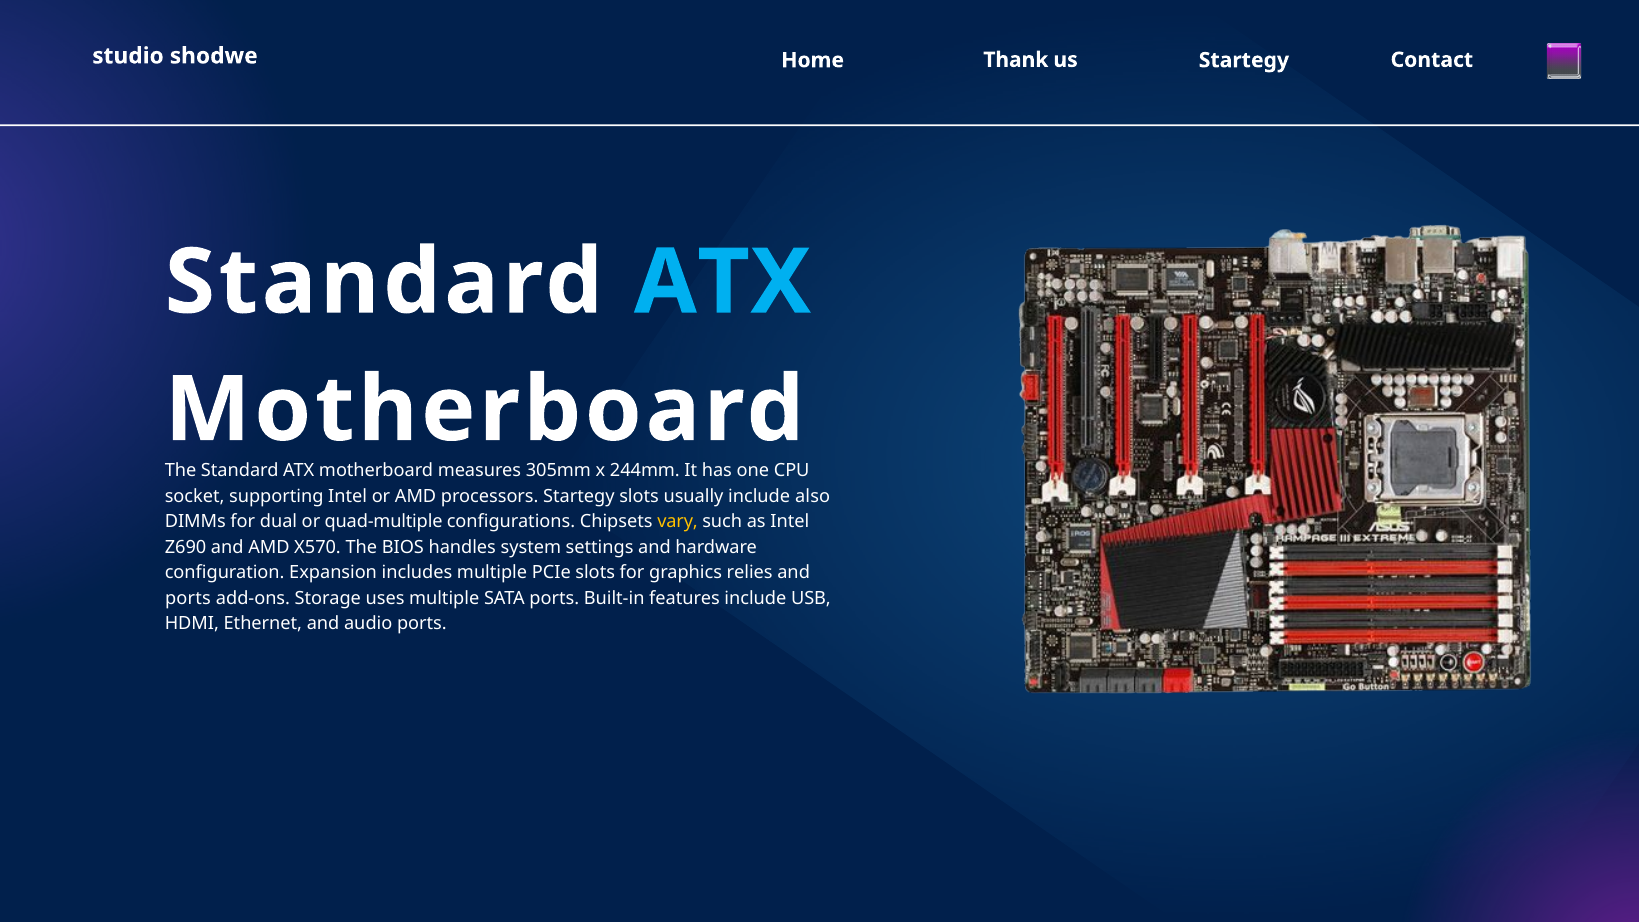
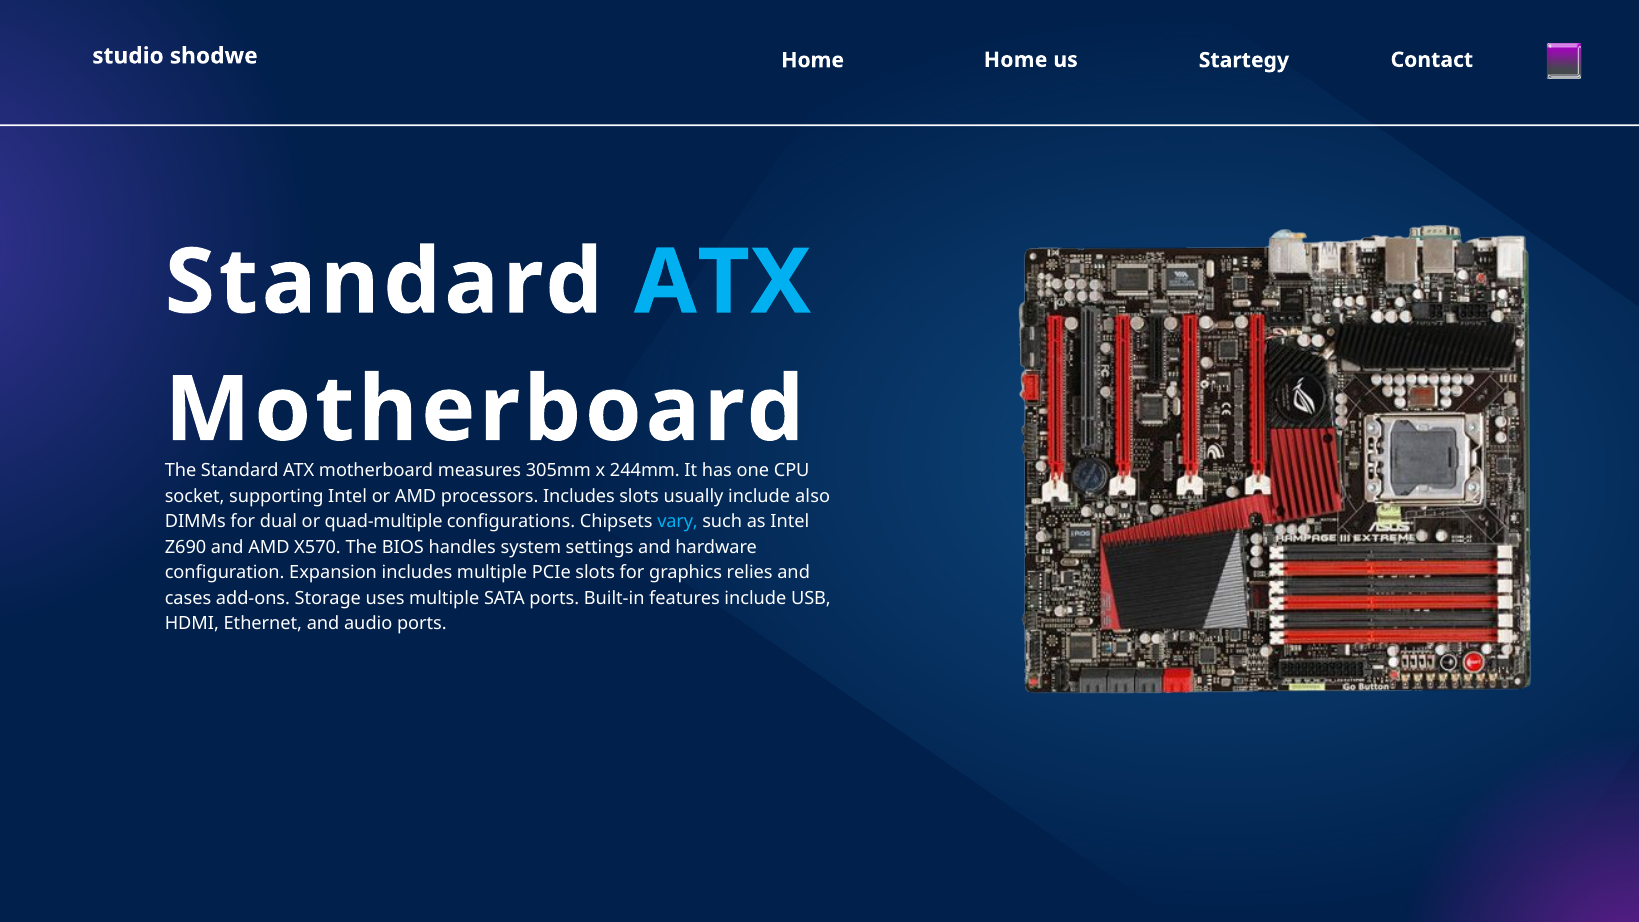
Thank: Thank -> Home (1016, 60)
processors Startegy: Startegy -> Includes (579, 496)
vary colour: yellow -> light blue (678, 522)
ports: ports -> cases (188, 598)
